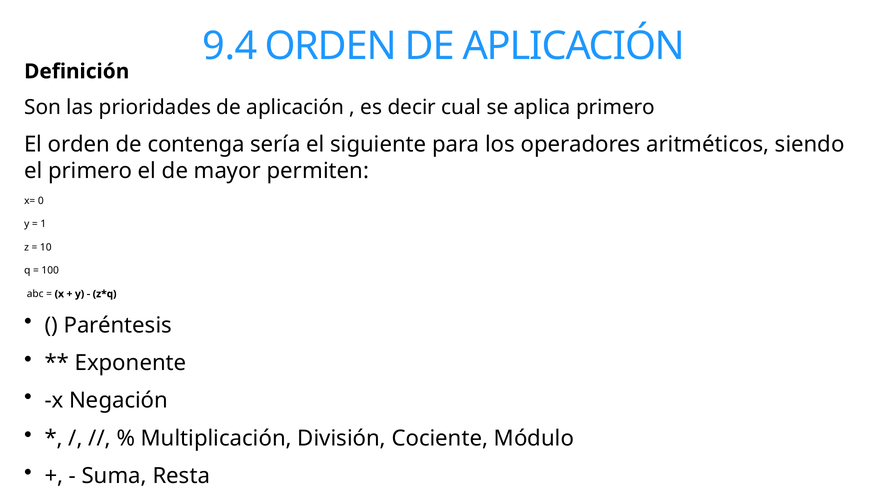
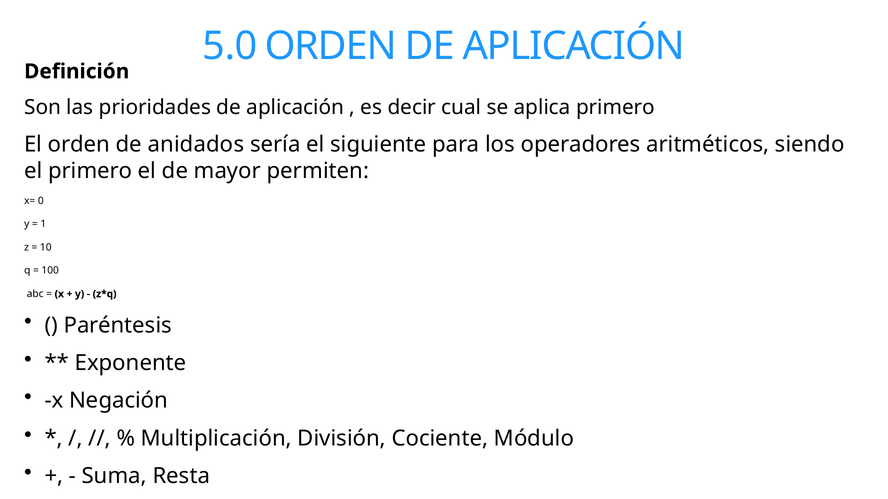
9.4: 9.4 -> 5.0 (230, 46)
contenga: contenga -> anidados (196, 145)
